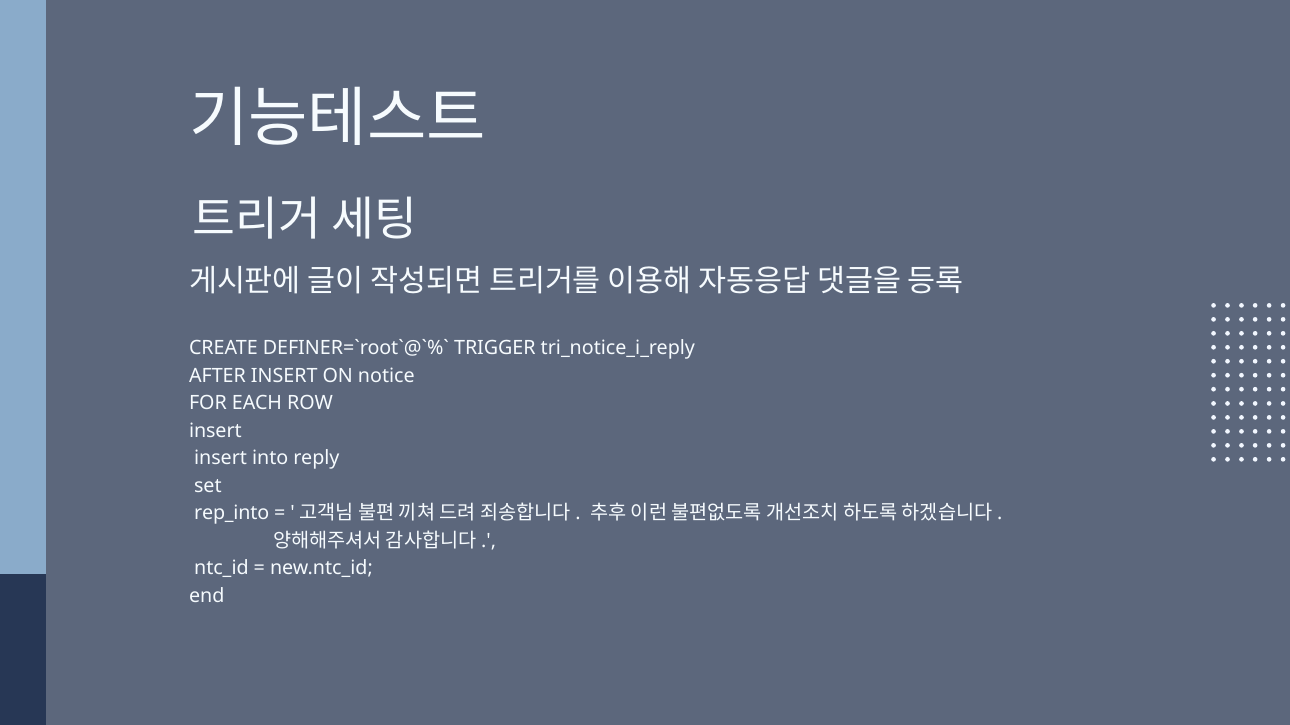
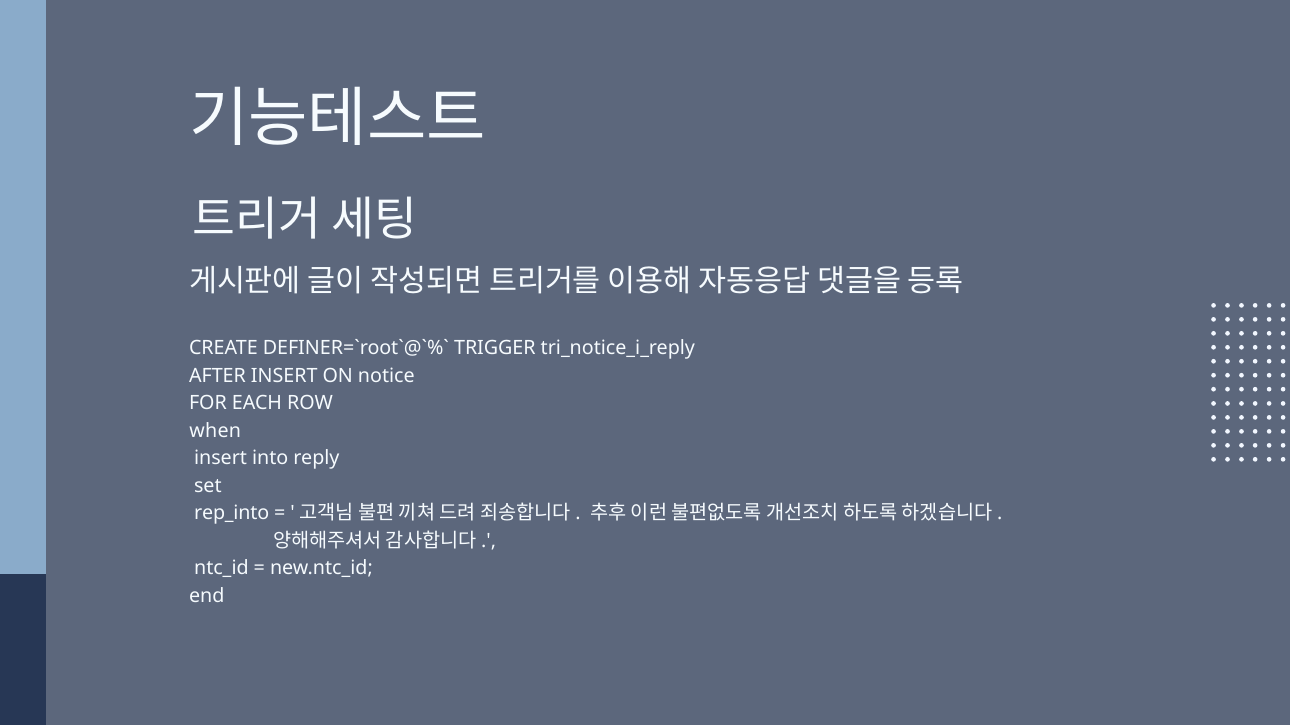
insert: insert -> when (215, 431)
